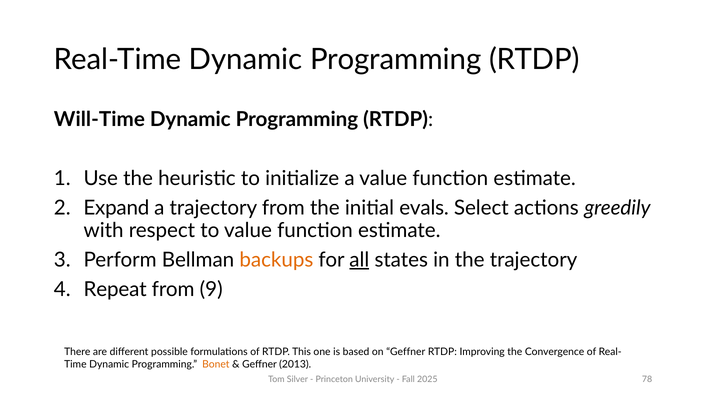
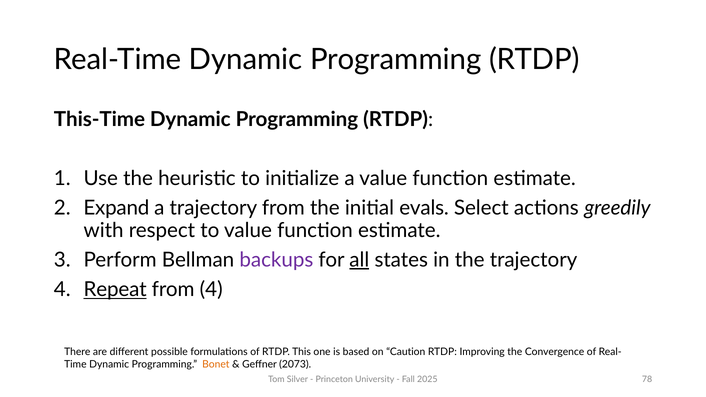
Will-Time: Will-Time -> This-Time (99, 119)
backups colour: orange -> purple (276, 260)
Repeat underline: none -> present (115, 290)
from 9: 9 -> 4 (211, 290)
on Geffner: Geffner -> Caution (406, 352)
2013: 2013 -> 2073 (295, 364)
